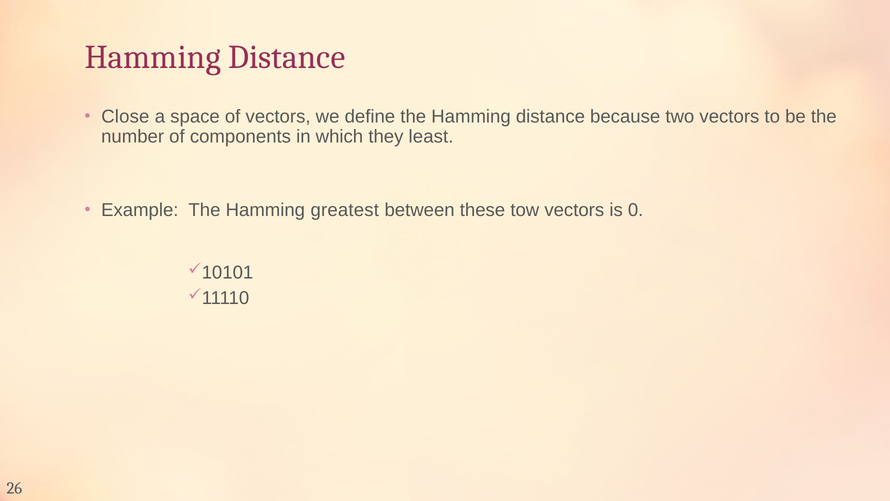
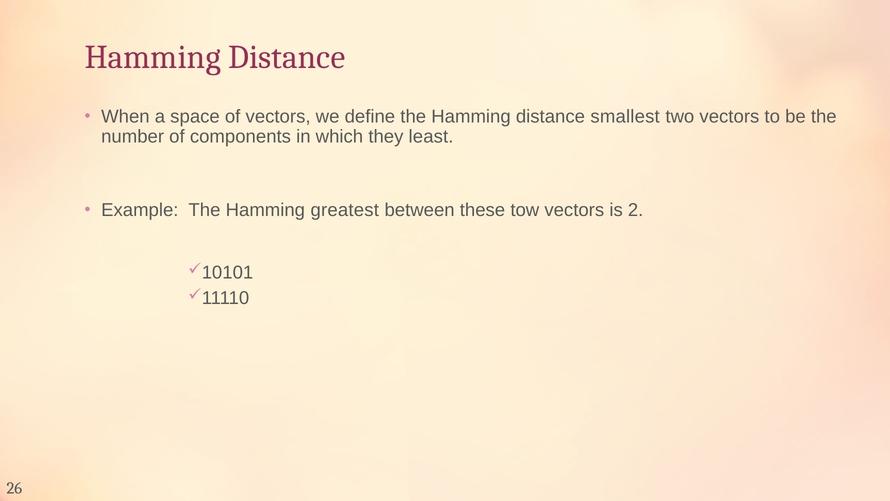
Close: Close -> When (125, 117)
because: because -> smallest (625, 117)
0: 0 -> 2 (636, 210)
